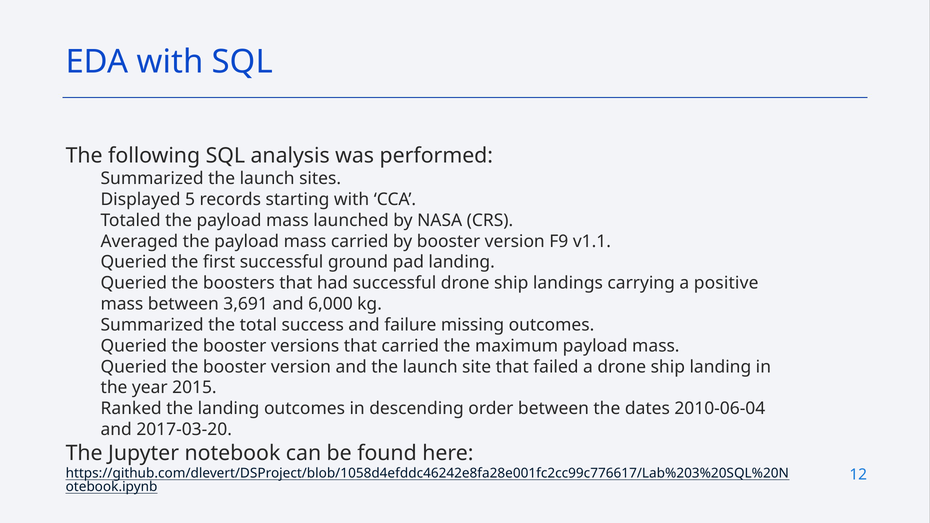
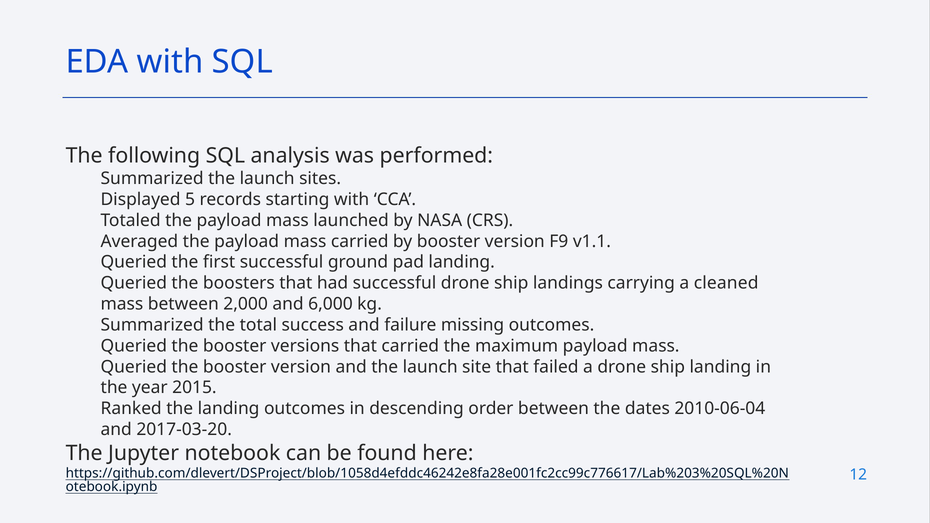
positive: positive -> cleaned (726, 283)
3,691: 3,691 -> 2,000 (246, 304)
